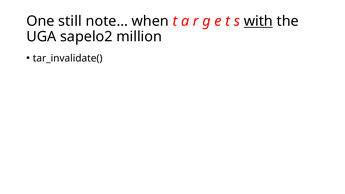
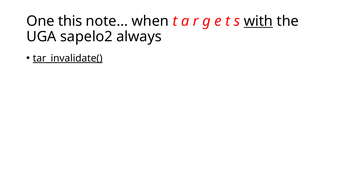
still: still -> this (70, 21)
million: million -> always (139, 37)
tar_invalidate( underline: none -> present (68, 58)
